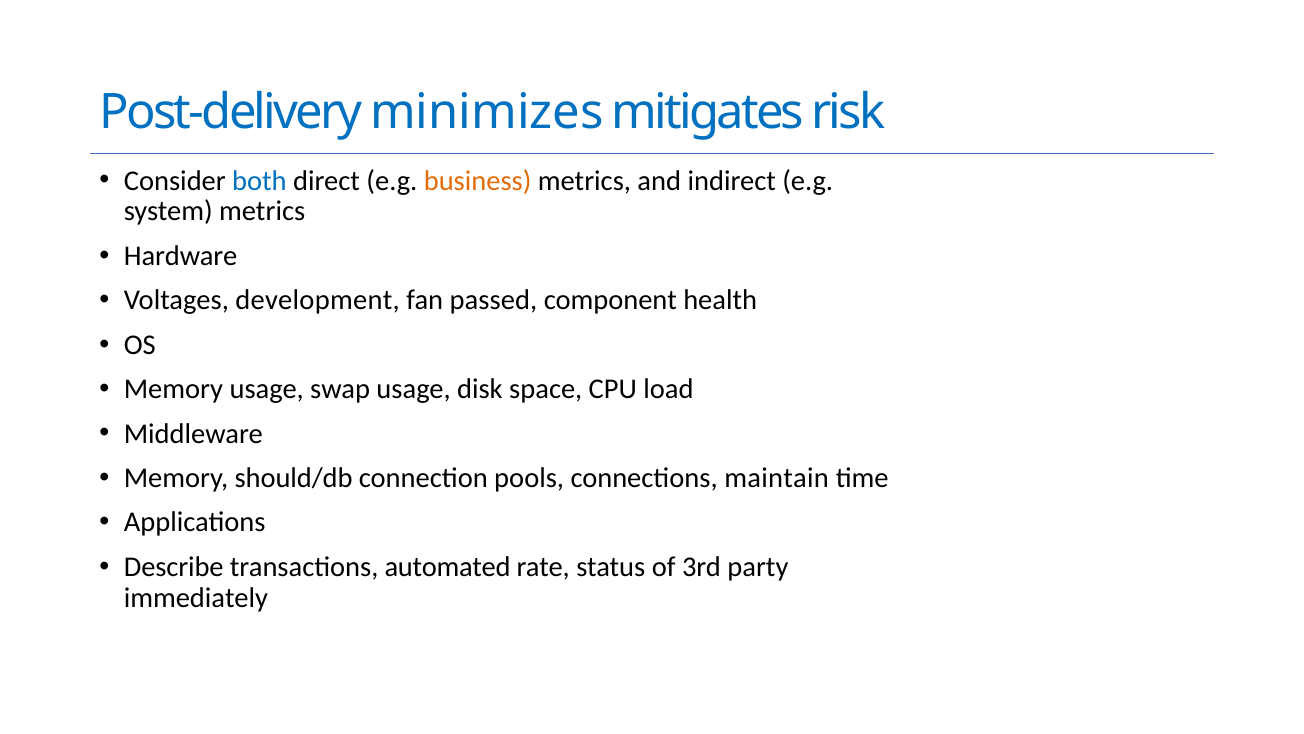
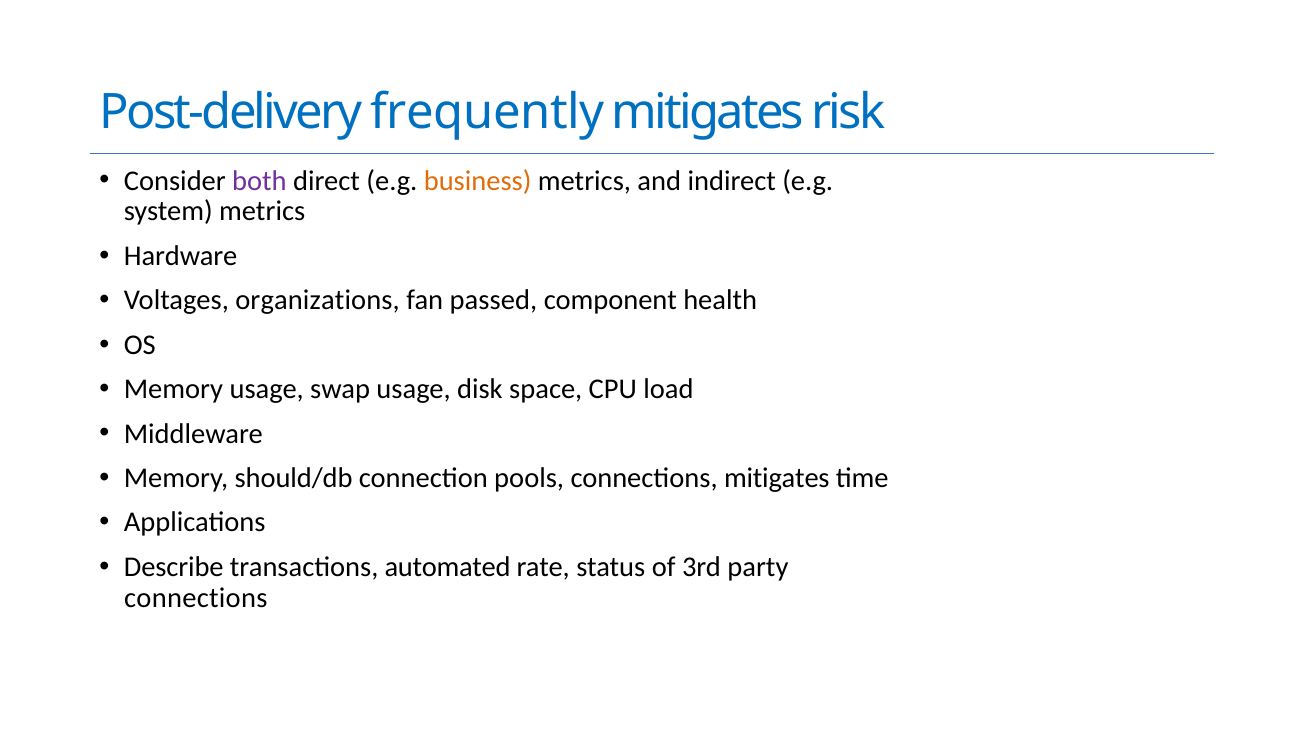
minimizes: minimizes -> frequently (487, 112)
both colour: blue -> purple (259, 181)
development: development -> organizations (318, 300)
connections maintain: maintain -> mitigates (777, 478)
immediately: immediately -> connections (196, 597)
